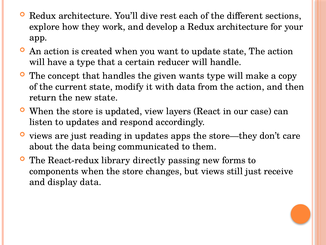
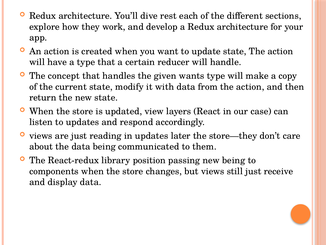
apps: apps -> later (181, 136)
directly: directly -> position (149, 160)
new forms: forms -> being (234, 160)
